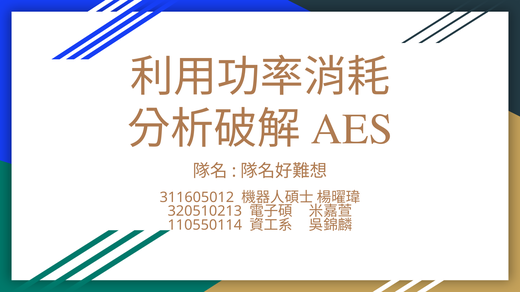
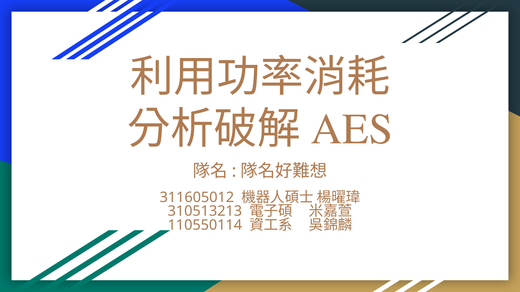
320510213: 320510213 -> 310513213 (205, 212)
